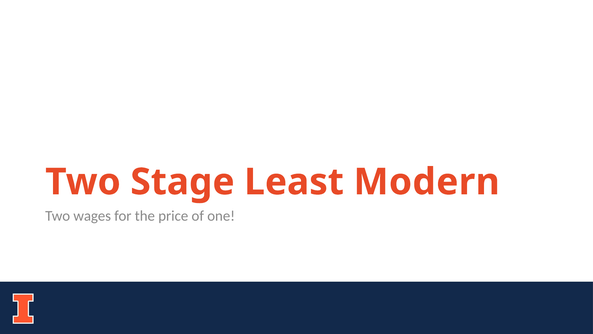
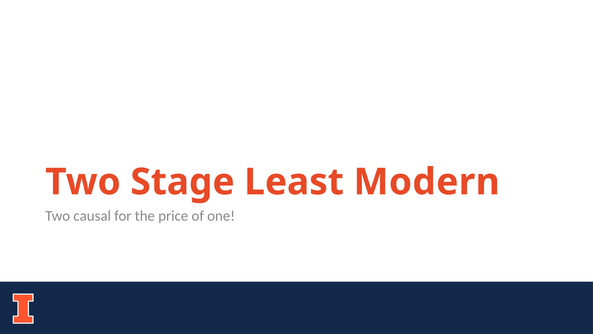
wages: wages -> causal (92, 216)
